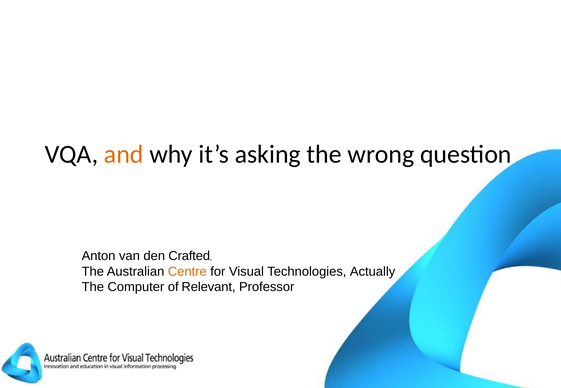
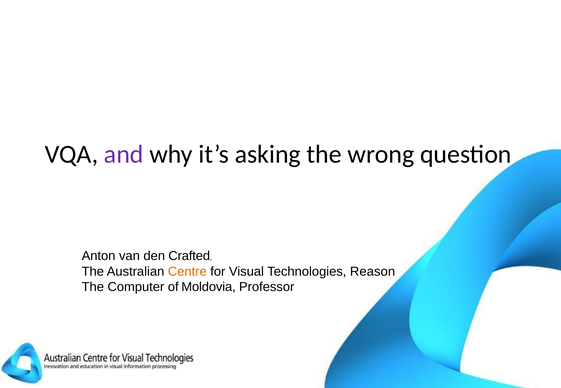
and colour: orange -> purple (124, 154)
Actually: Actually -> Reason (373, 272)
Relevant: Relevant -> Moldovia (209, 287)
